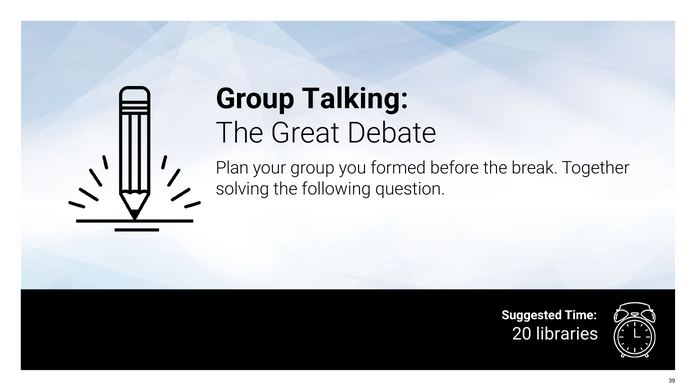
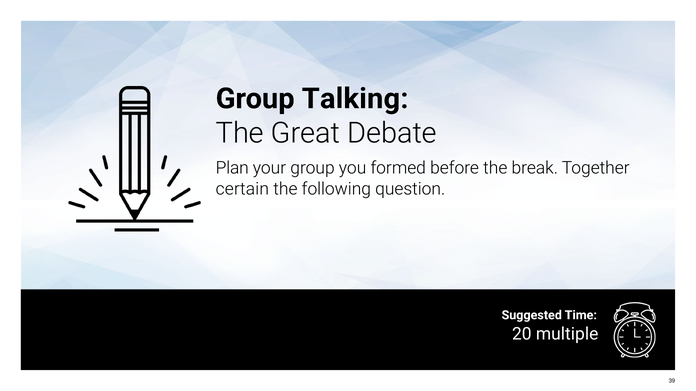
solving: solving -> certain (242, 189)
libraries: libraries -> multiple (567, 335)
